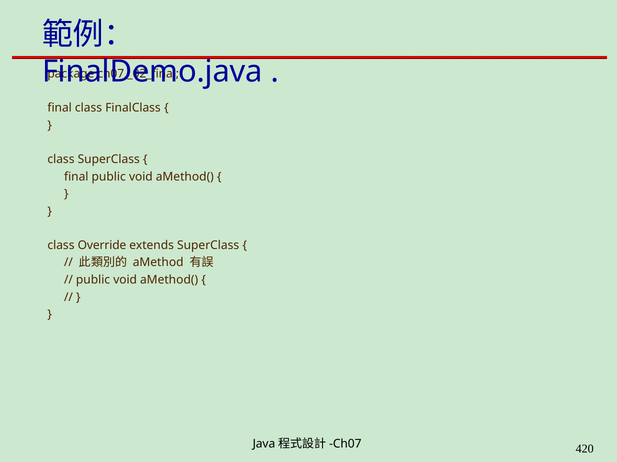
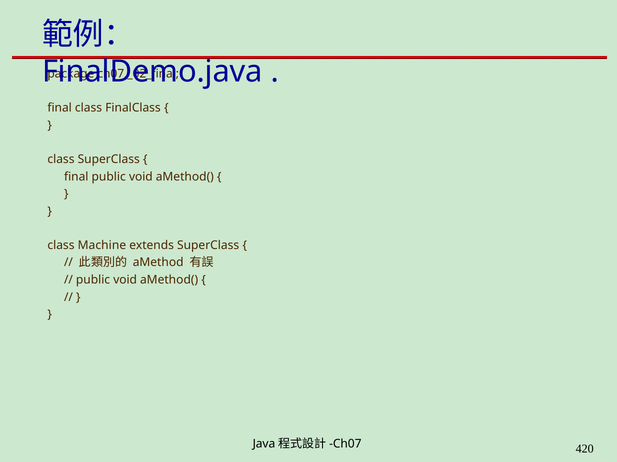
Override: Override -> Machine (102, 246)
